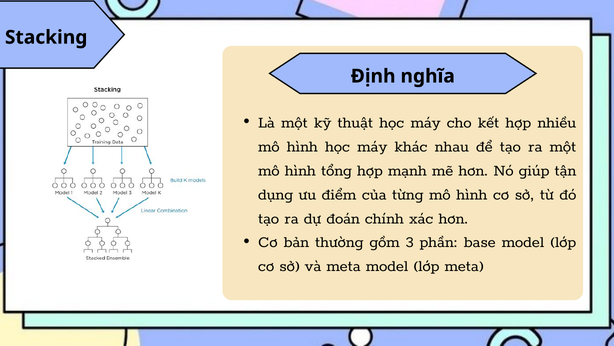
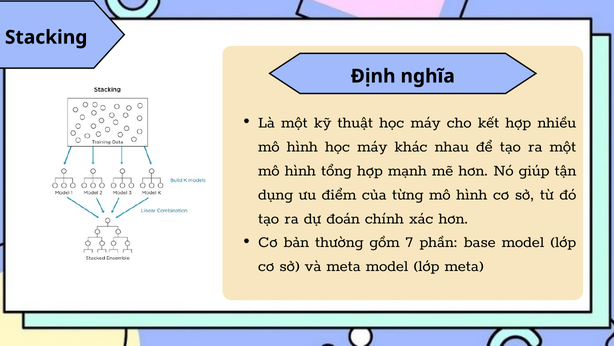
3: 3 -> 7 (410, 241)
